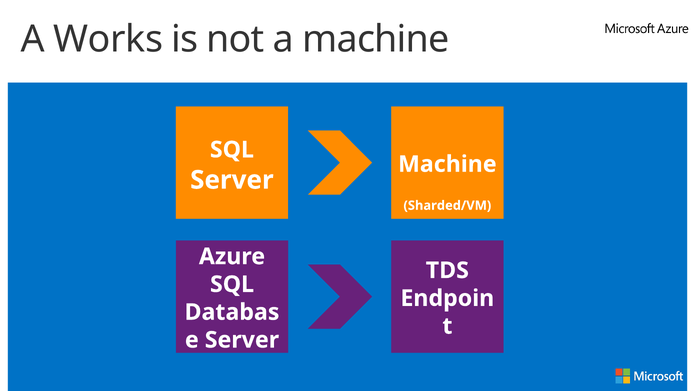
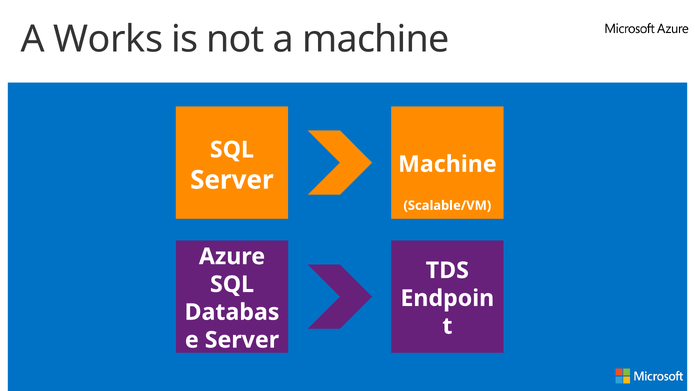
Sharded/VM: Sharded/VM -> Scalable/VM (447, 205)
